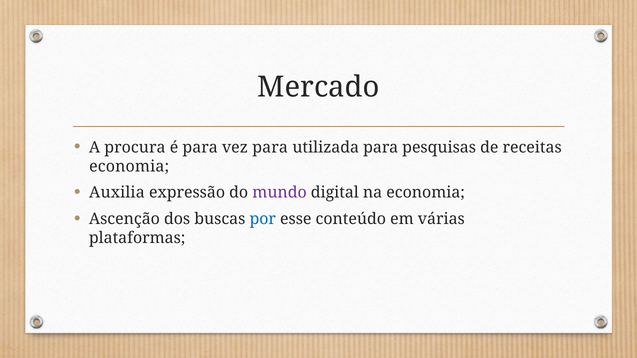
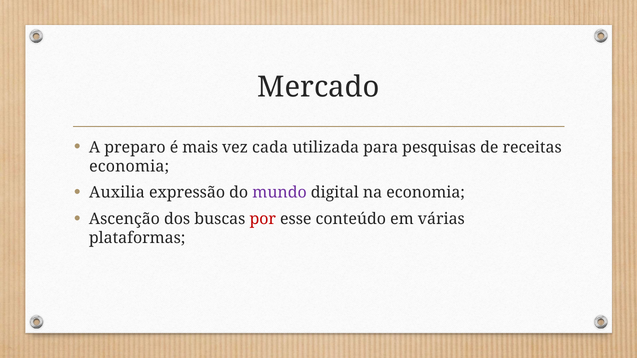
procura: procura -> preparo (135, 147)
é para: para -> mais (200, 147)
vez para: para -> cada (270, 147)
por colour: blue -> red (263, 219)
